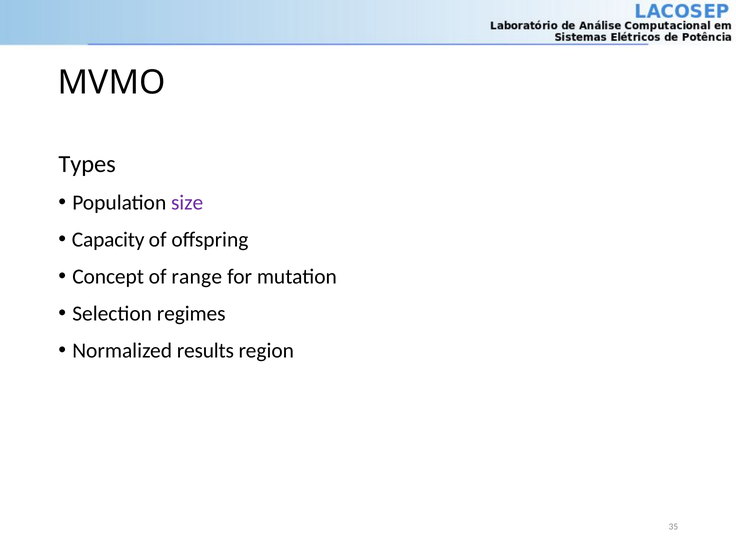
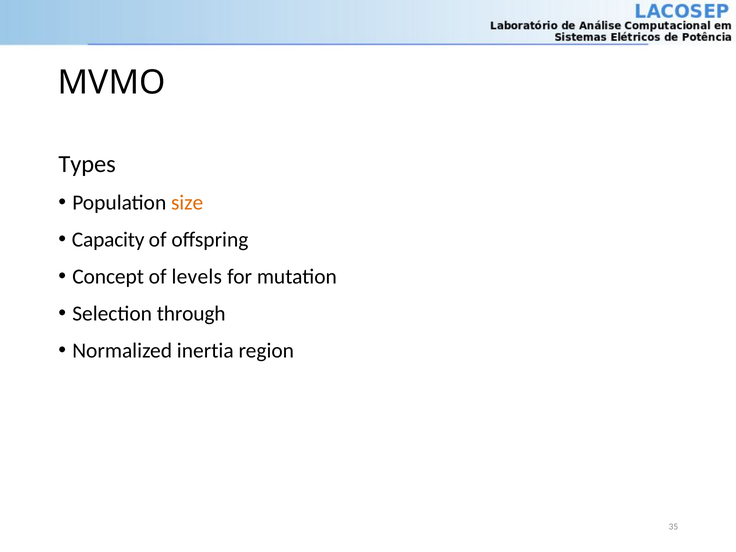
size colour: purple -> orange (187, 203)
range: range -> levels (197, 277)
regimes: regimes -> through (191, 314)
results: results -> inertia (205, 351)
